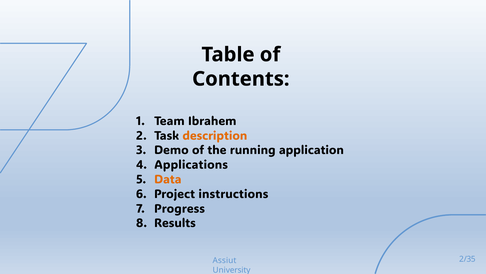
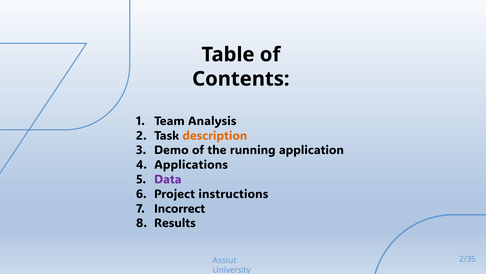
Ibrahem: Ibrahem -> Analysis (212, 121)
Data colour: orange -> purple (168, 179)
Progress: Progress -> Incorrect (180, 208)
